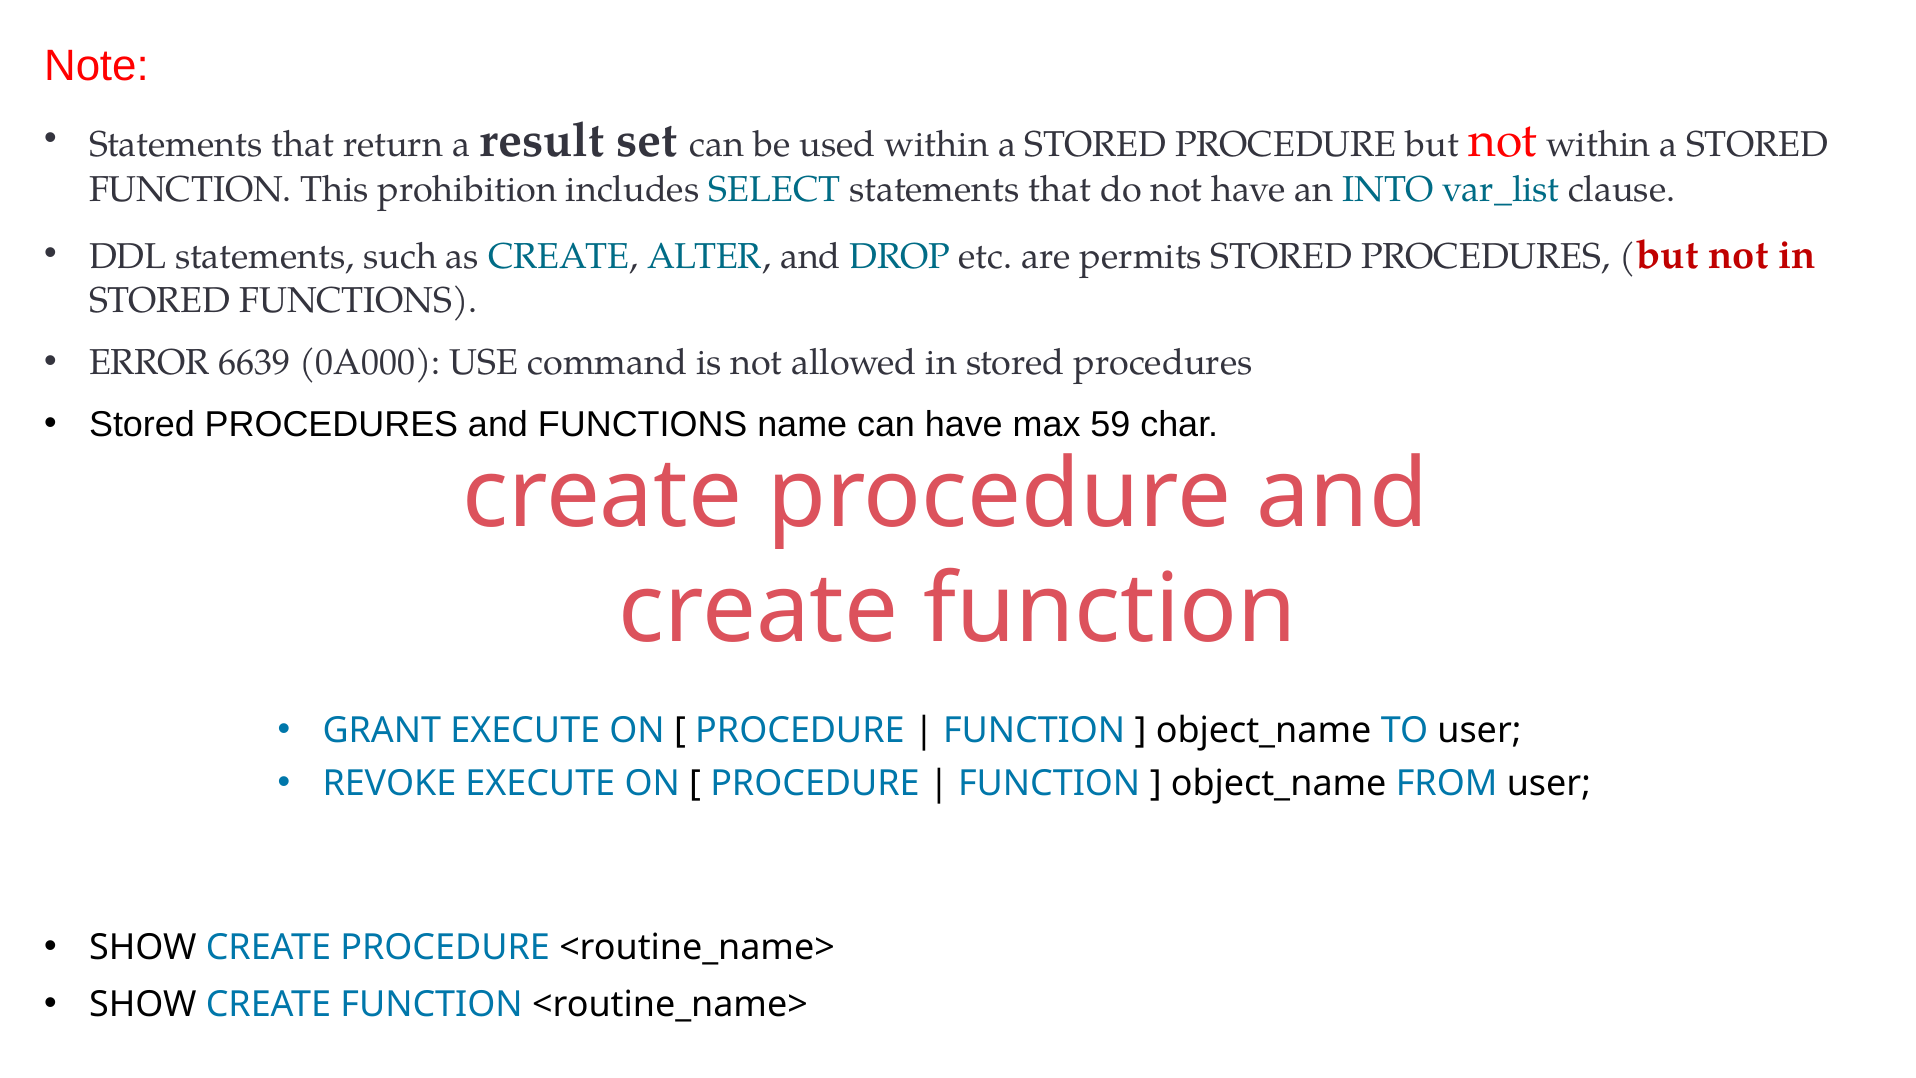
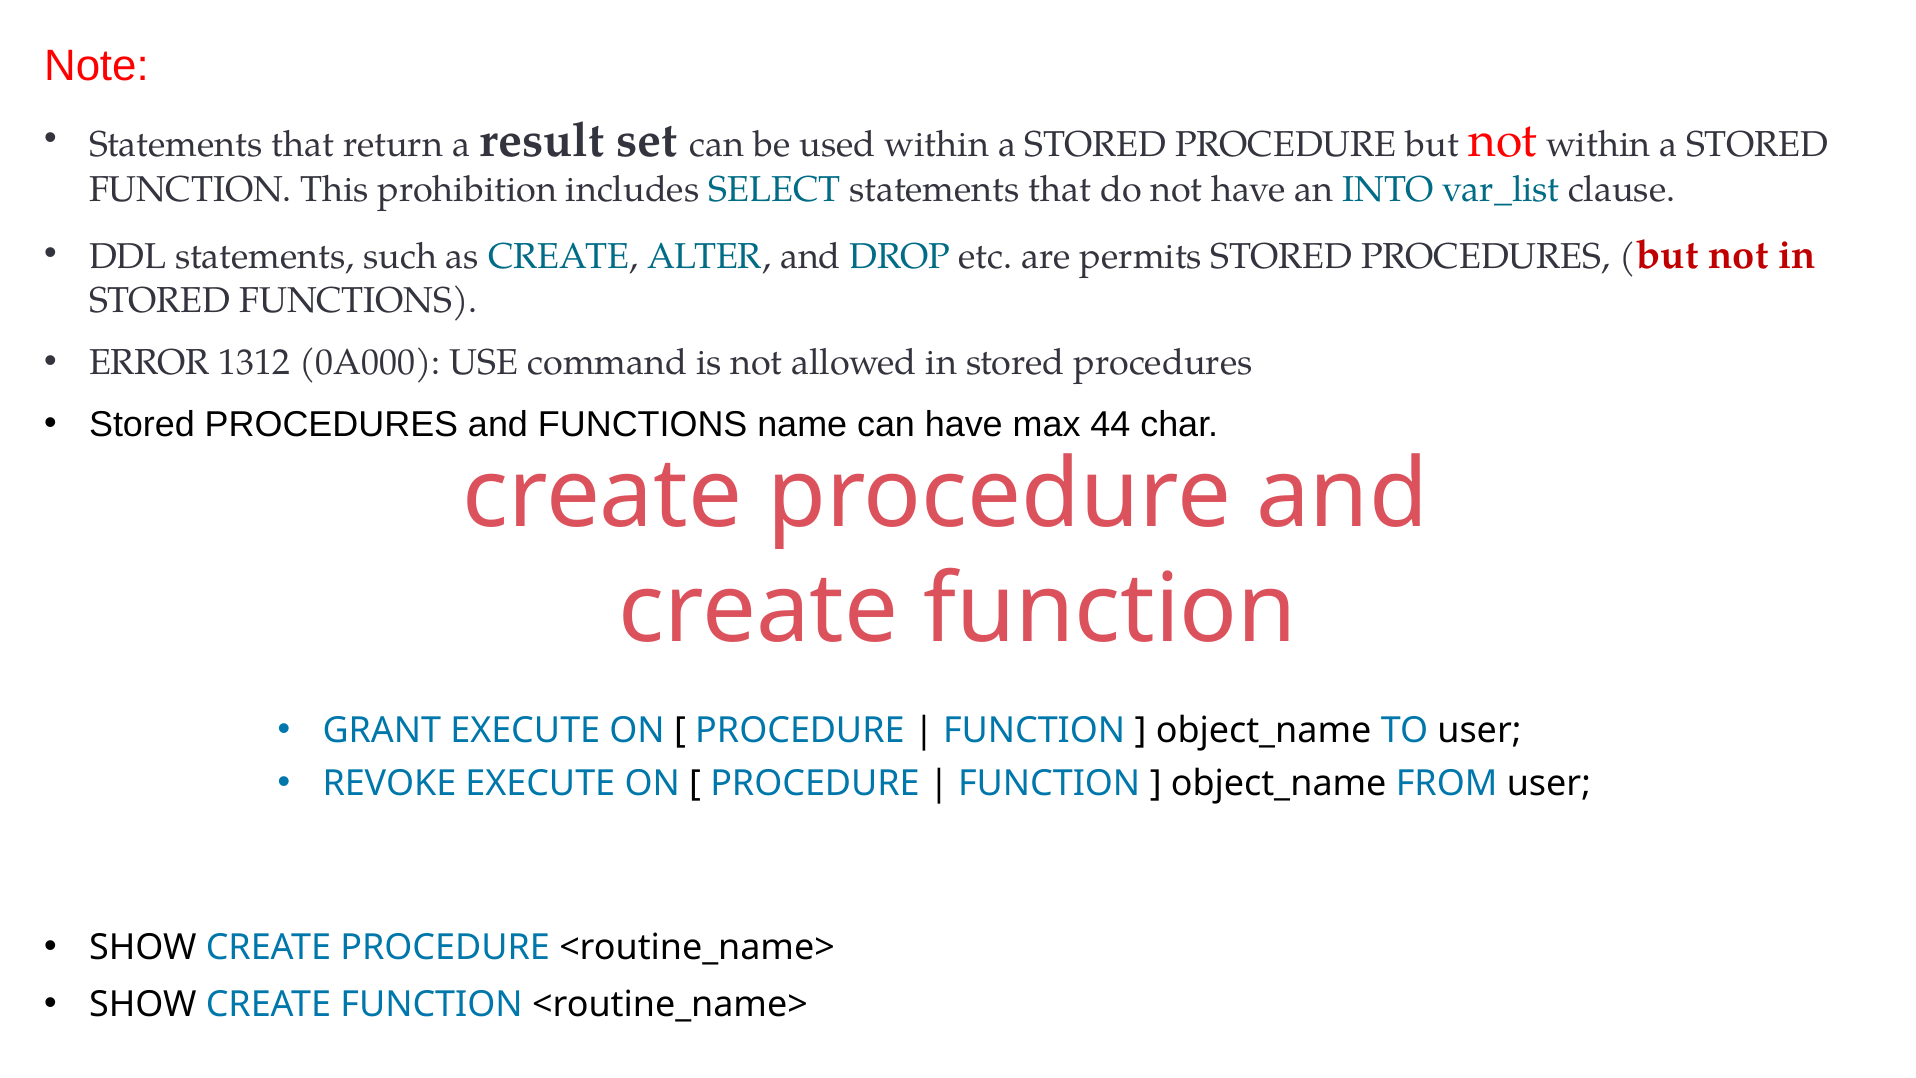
6639: 6639 -> 1312 (255, 362)
59: 59 -> 44 (1110, 425)
